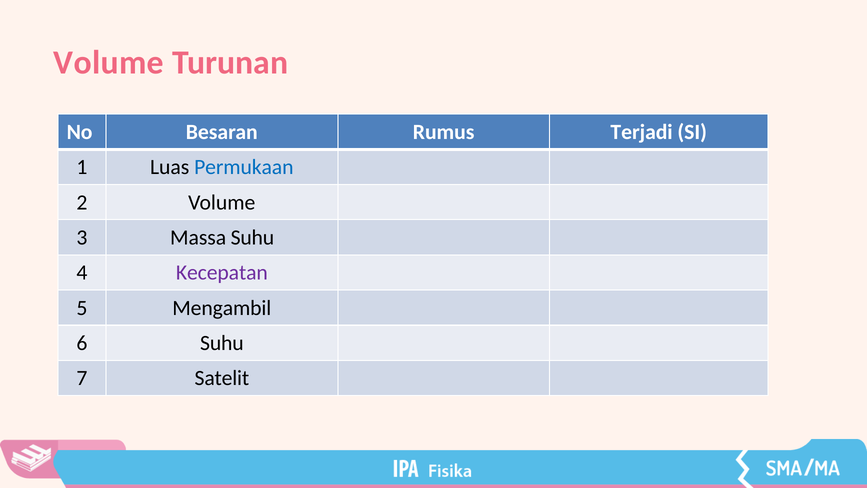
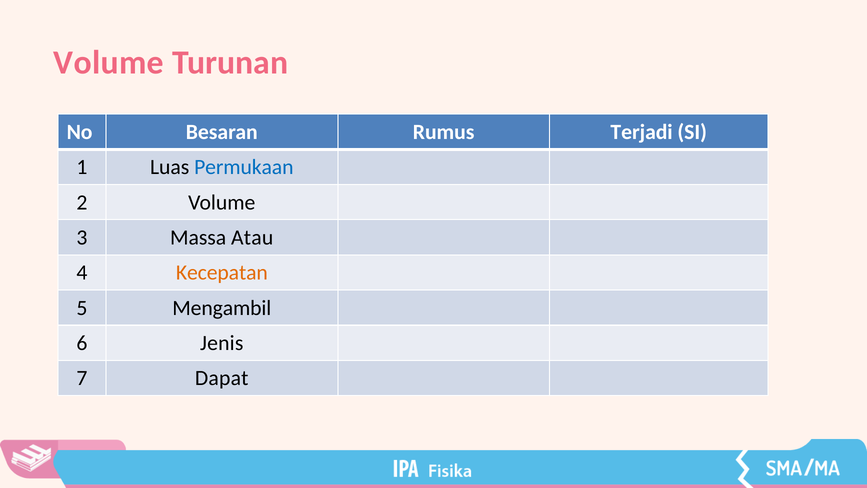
Massa Suhu: Suhu -> Atau (252, 237)
Kecepatan colour: purple -> orange (222, 273)
6 Suhu: Suhu -> Jenis (222, 343)
Satelit: Satelit -> Dapat (222, 378)
